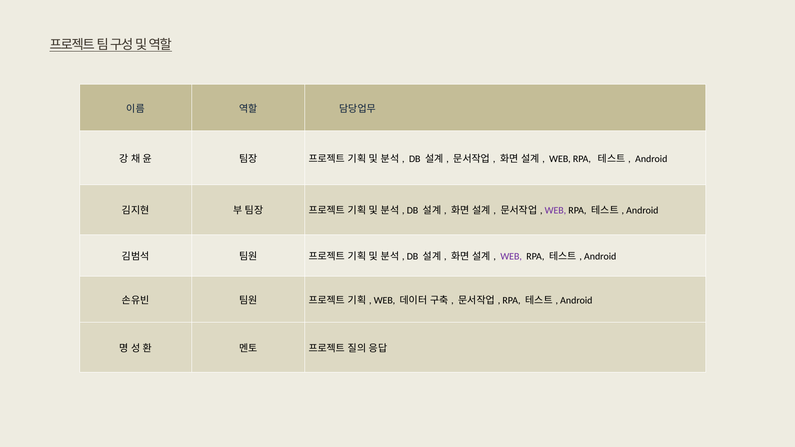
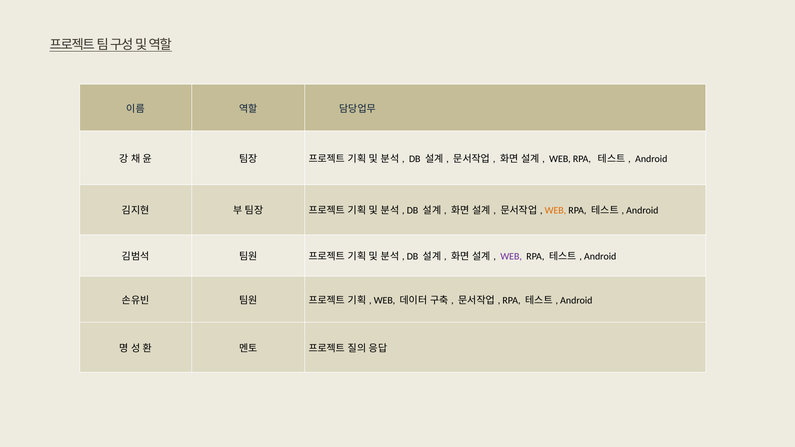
WEB colour: purple -> orange (555, 211)
